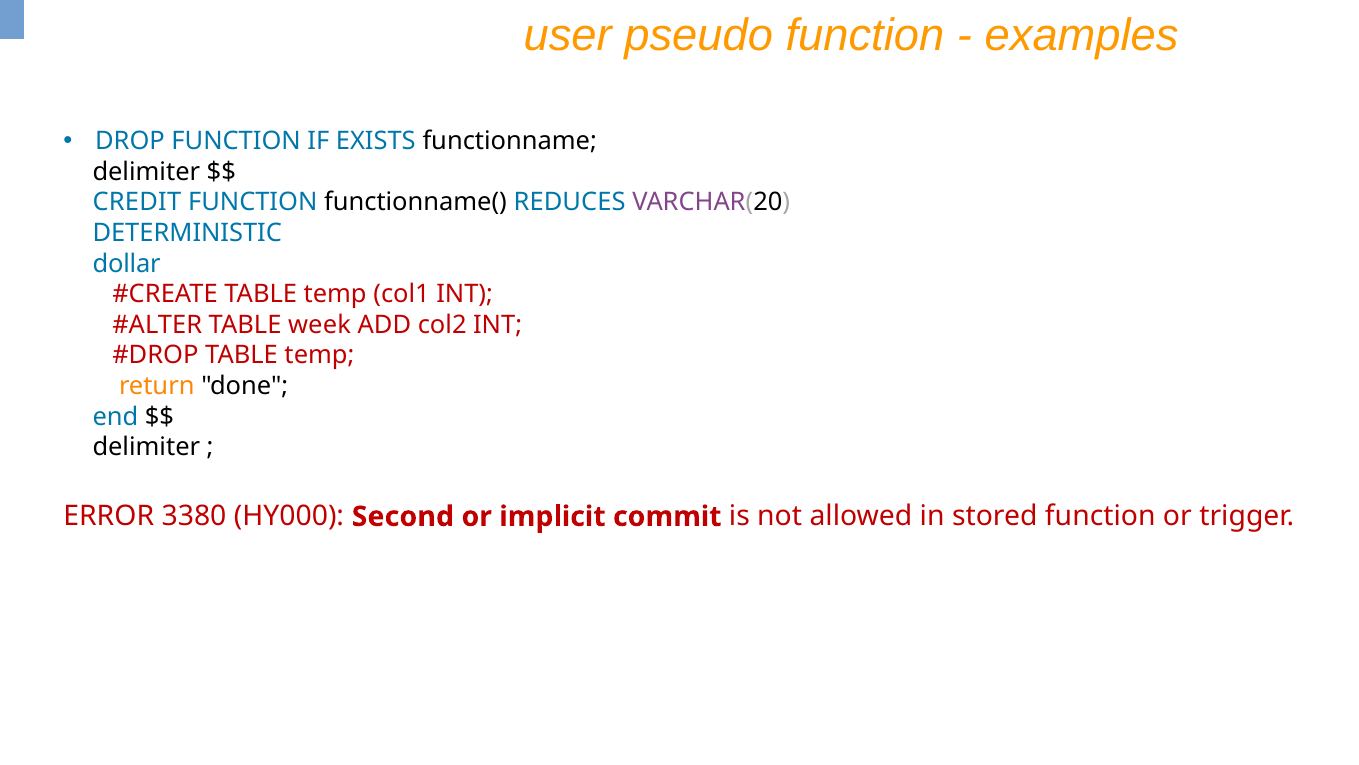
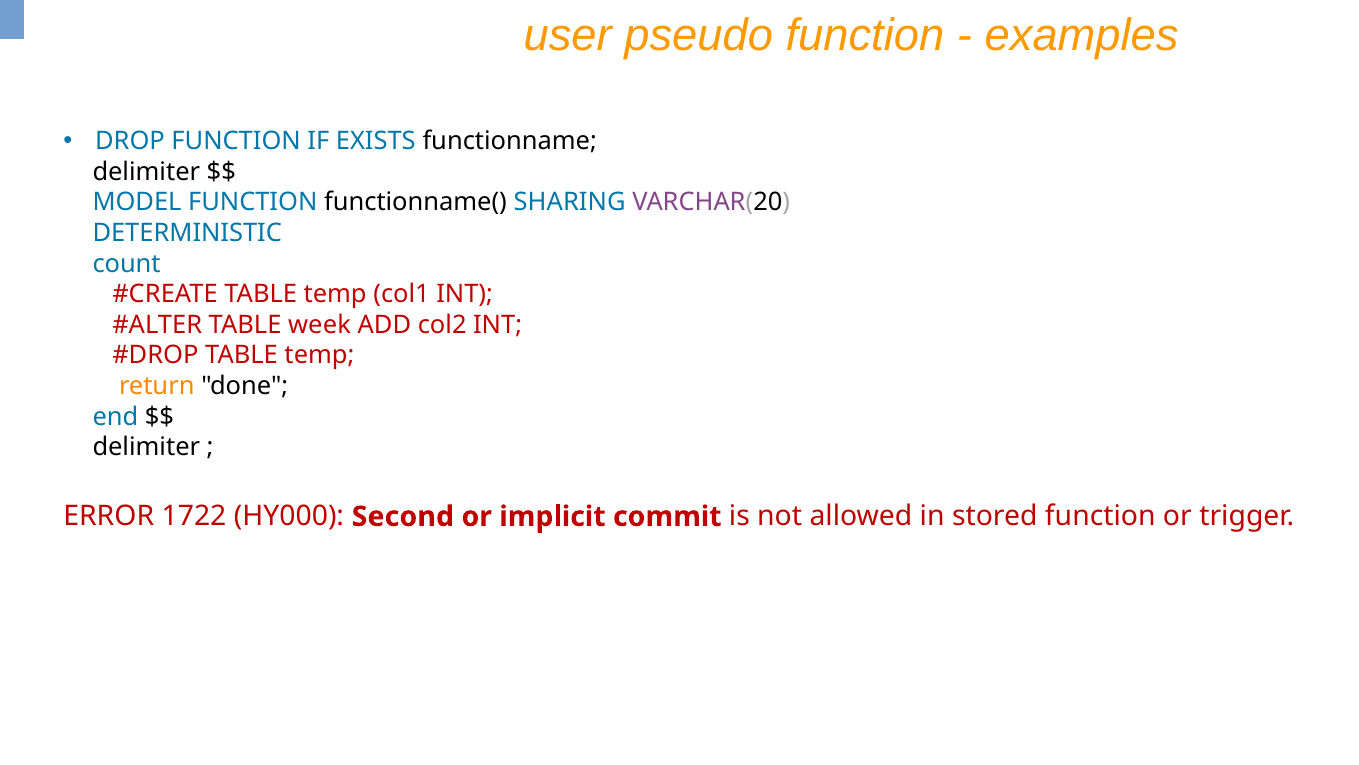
CREDIT: CREDIT -> MODEL (137, 202)
REDUCES: REDUCES -> SHARING (570, 202)
dollar: dollar -> count (127, 264)
3380: 3380 -> 1722 (194, 516)
